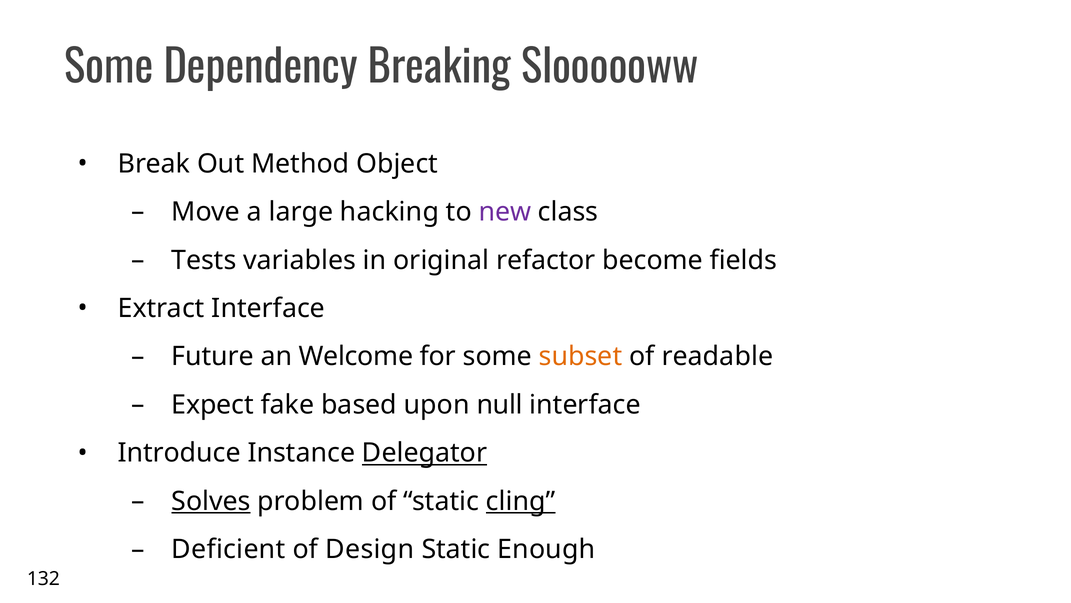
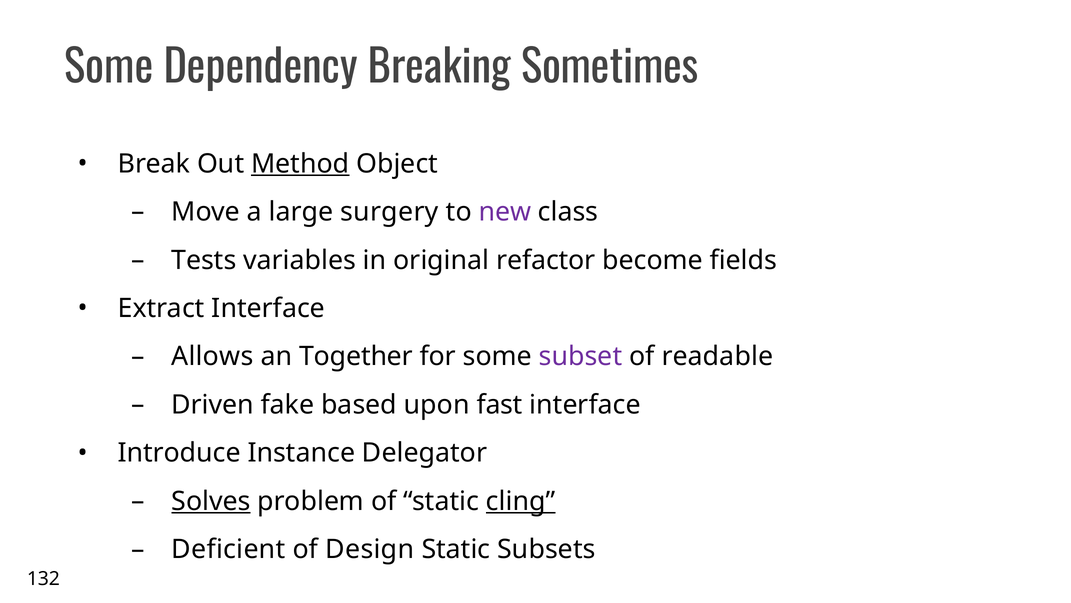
Sloooooww: Sloooooww -> Sometimes (610, 68)
Method underline: none -> present (300, 164)
hacking: hacking -> surgery (389, 212)
Future: Future -> Allows (212, 356)
Welcome: Welcome -> Together (356, 356)
subset colour: orange -> purple (581, 356)
Expect: Expect -> Driven (213, 405)
null: null -> fast (500, 405)
Delegator underline: present -> none (425, 453)
Enough: Enough -> Subsets (546, 549)
